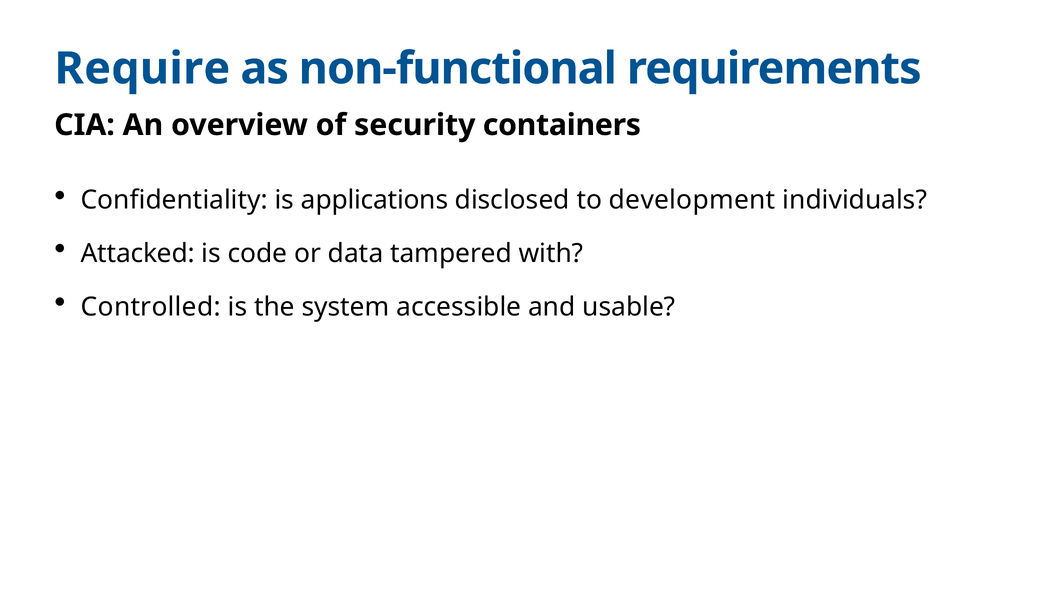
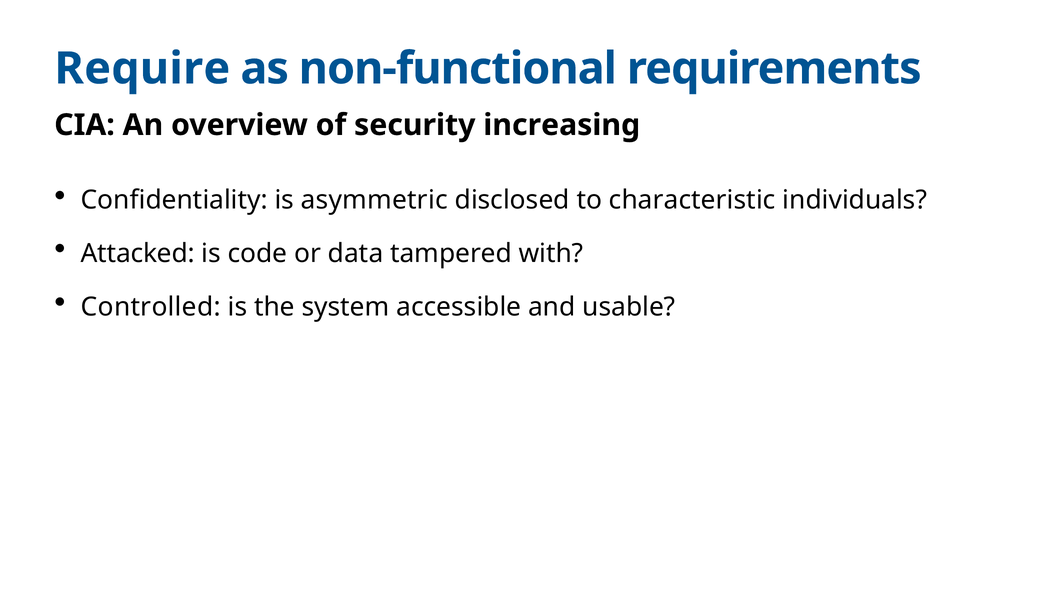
containers: containers -> increasing (562, 125)
applications: applications -> asymmetric (374, 200)
development: development -> characteristic (692, 200)
